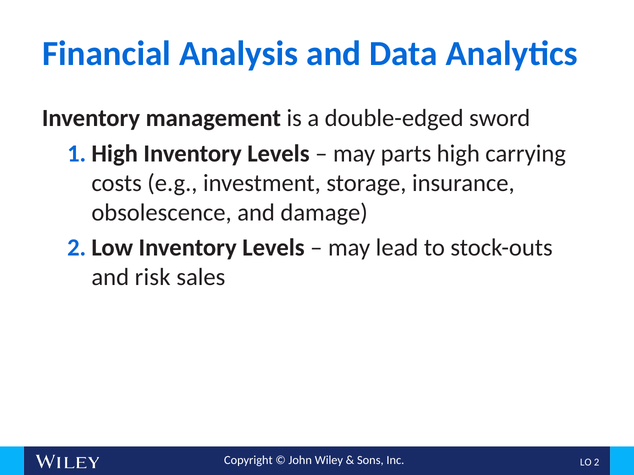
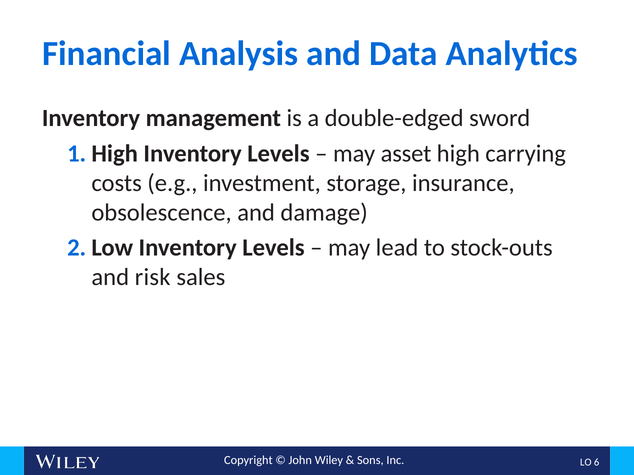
parts: parts -> asset (406, 154)
2: 2 -> 6 (597, 463)
